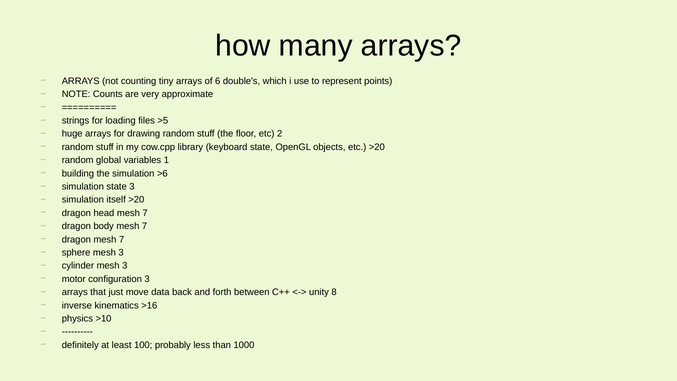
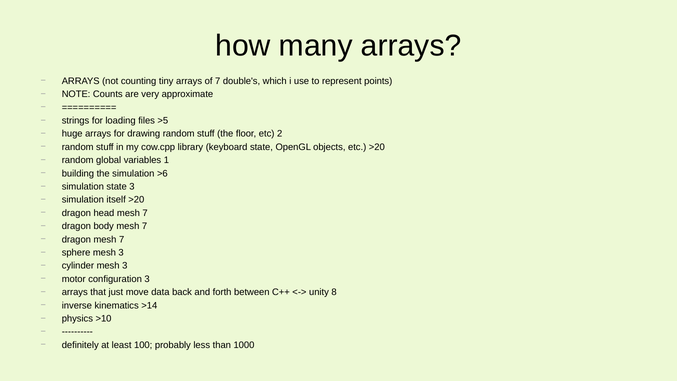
of 6: 6 -> 7 (218, 81)
>16: >16 -> >14 (149, 305)
